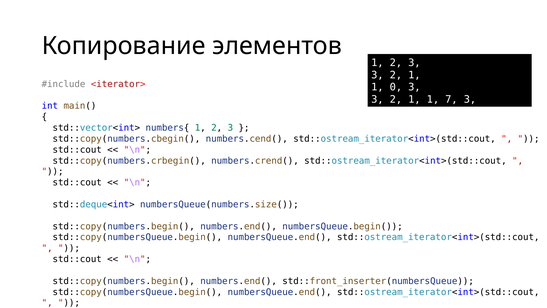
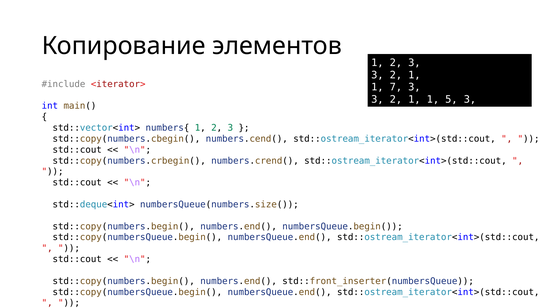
0: 0 -> 7 (396, 87)
7: 7 -> 5 (451, 99)
